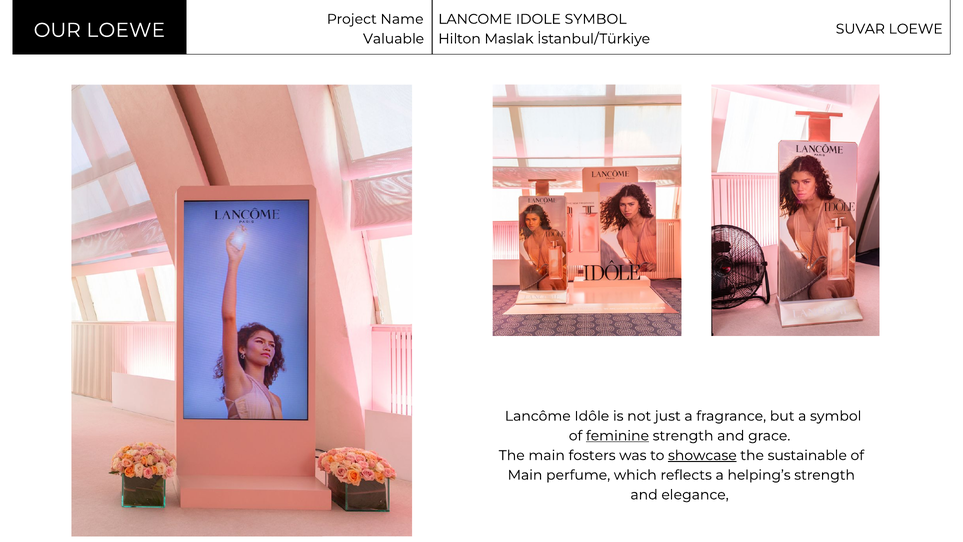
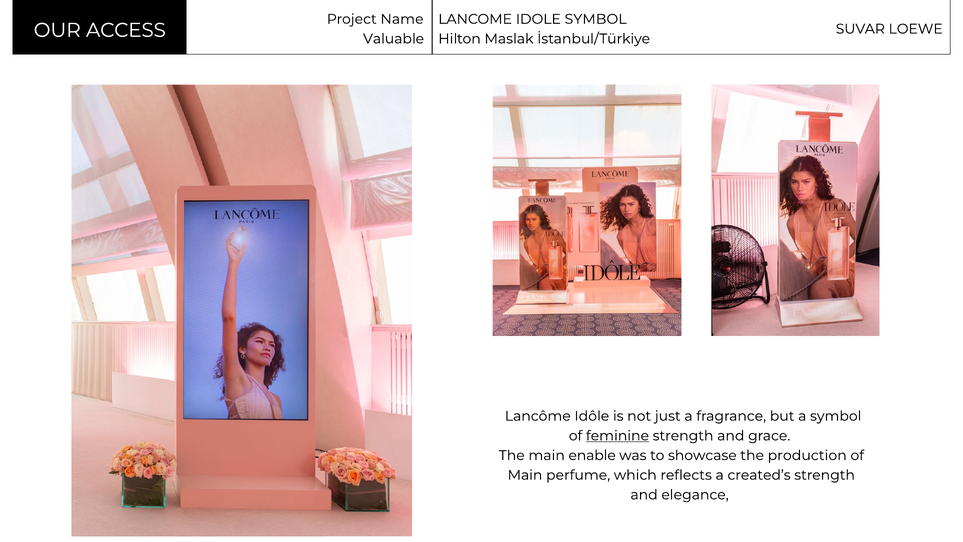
OUR LOEWE: LOEWE -> ACCESS (126, 30)
fosters: fosters -> enable (592, 455)
showcase underline: present -> none (702, 455)
sustainable: sustainable -> production (807, 455)
helping’s: helping’s -> created’s (759, 475)
